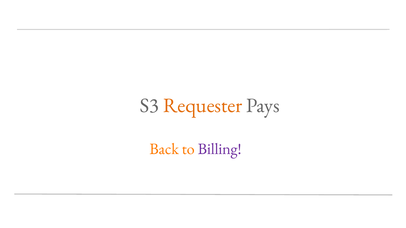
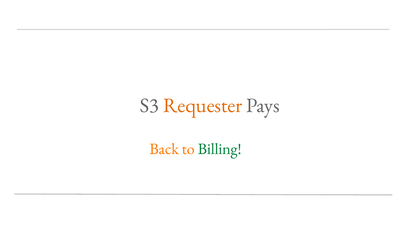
Billing colour: purple -> green (220, 149)
